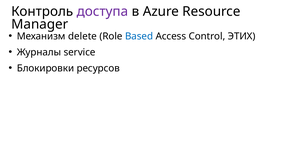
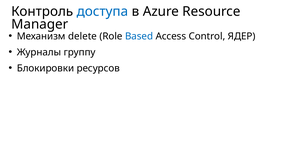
доступа colour: purple -> blue (102, 11)
ЭТИХ: ЭТИХ -> ЯДЕР (242, 36)
service: service -> группу (80, 52)
